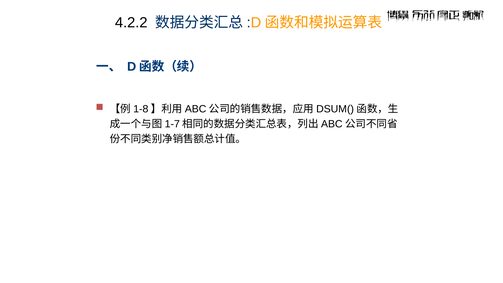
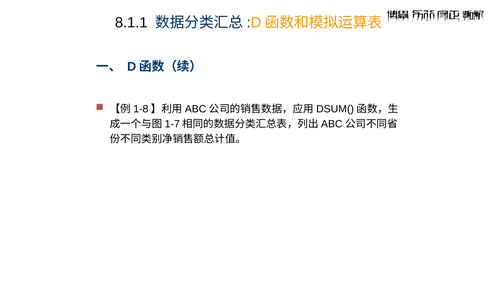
4.2.2: 4.2.2 -> 8.1.1 (131, 23)
